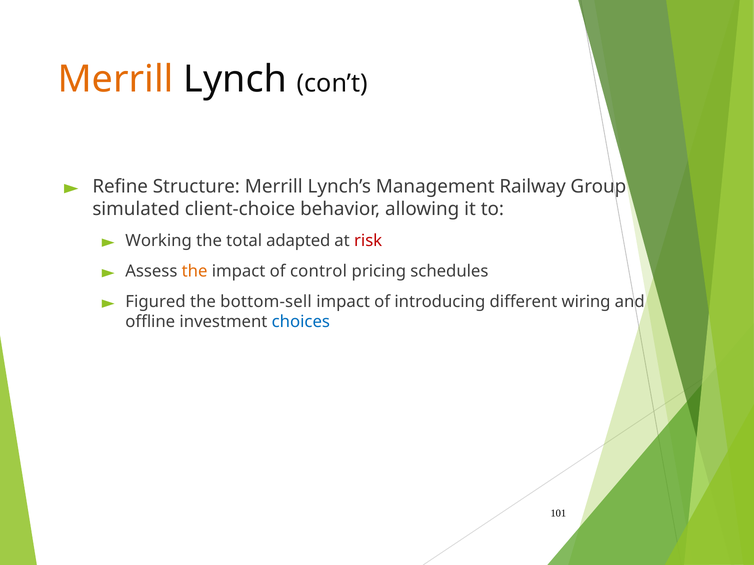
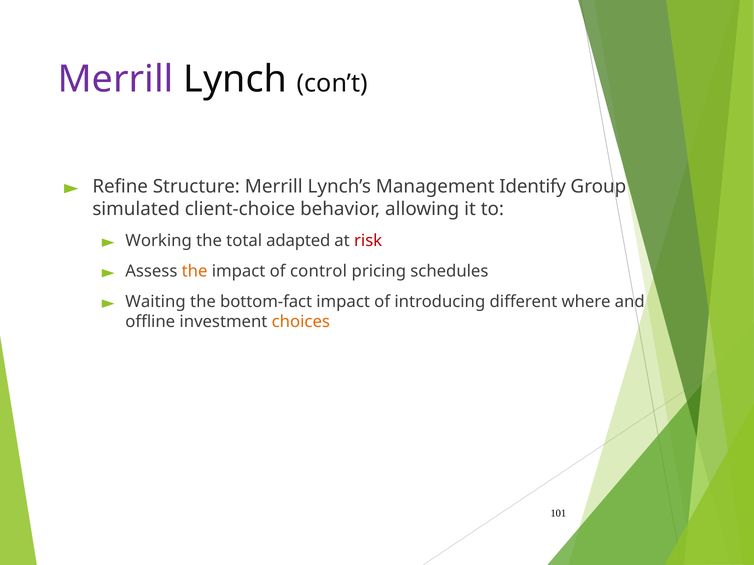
Merrill colour: orange -> purple (116, 79)
Railway: Railway -> Identify (533, 187)
Figured: Figured -> Waiting (156, 302)
bottom-sell: bottom-sell -> bottom-fact (266, 302)
wiring: wiring -> where (586, 302)
choices colour: blue -> orange (301, 322)
